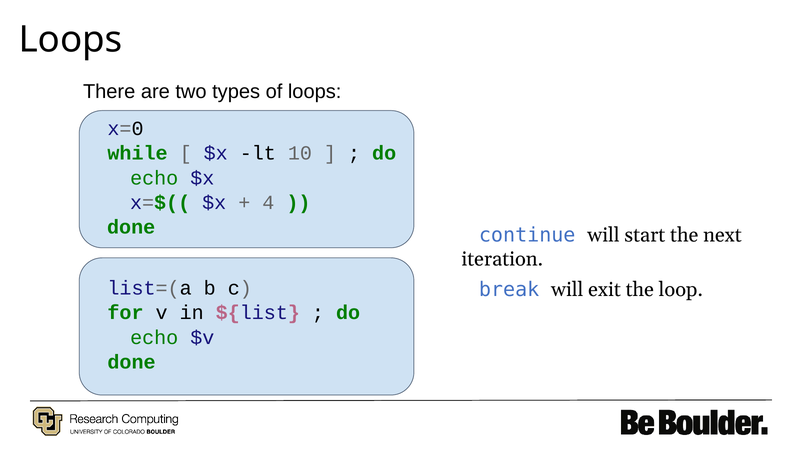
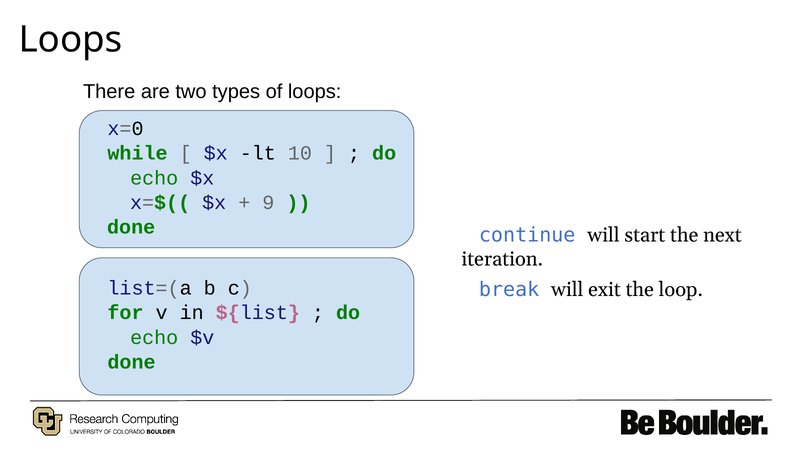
4: 4 -> 9 (268, 202)
